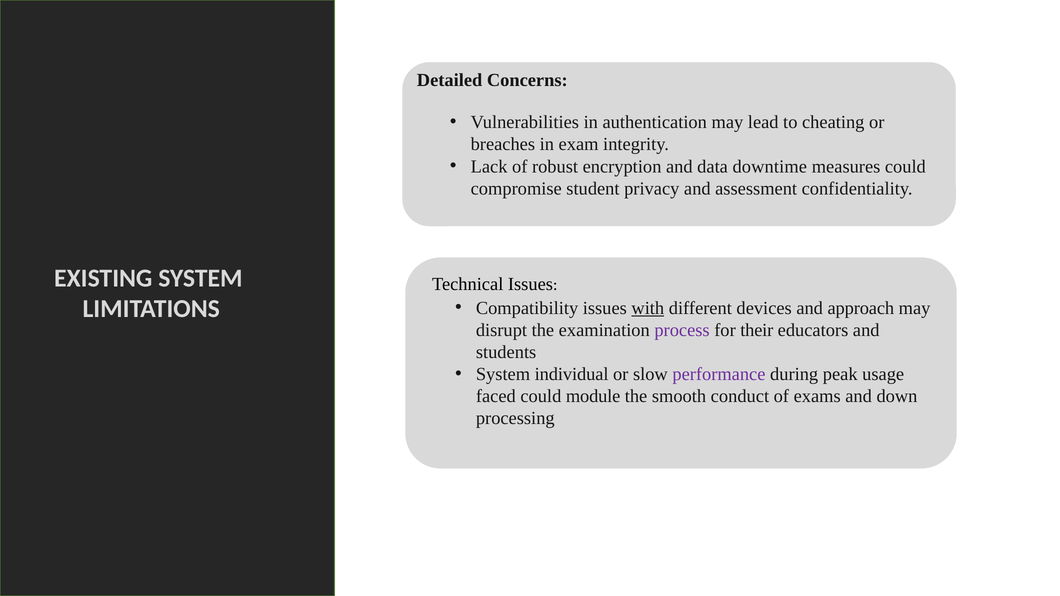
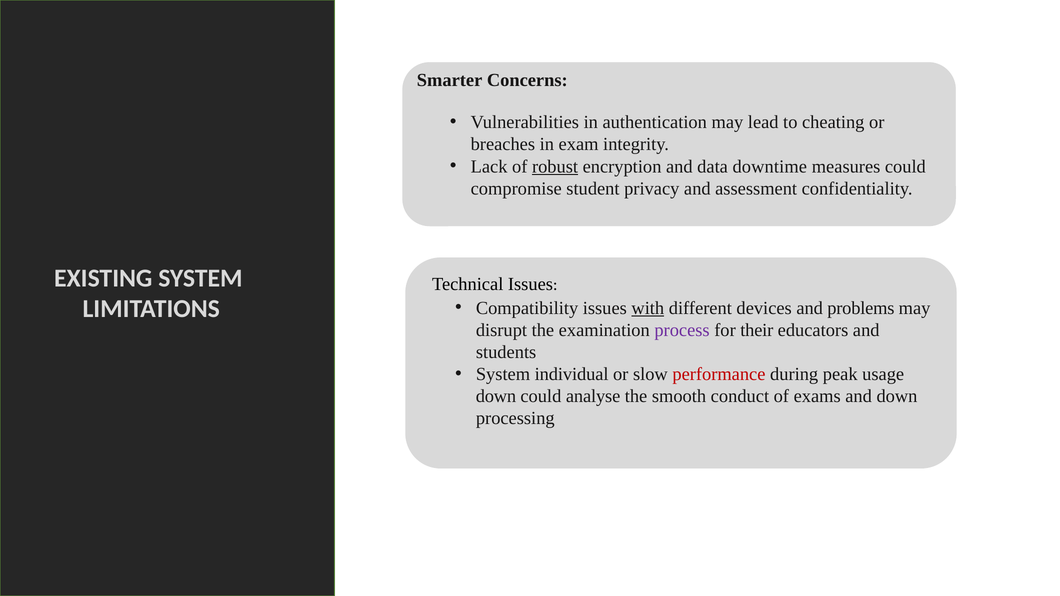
Detailed: Detailed -> Smarter (450, 80)
robust underline: none -> present (555, 167)
approach: approach -> problems (861, 308)
performance colour: purple -> red (719, 374)
faced: faced -> down (496, 396)
module: module -> analyse (593, 396)
